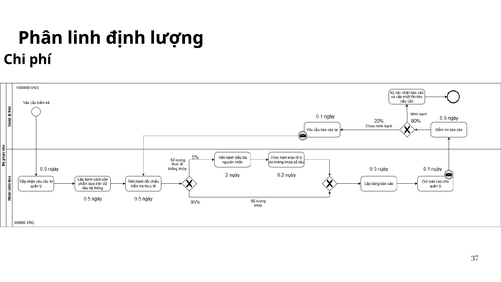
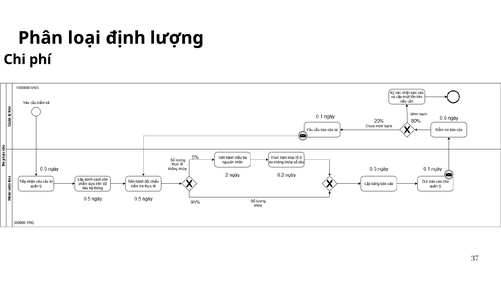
linh: linh -> loại (84, 38)
